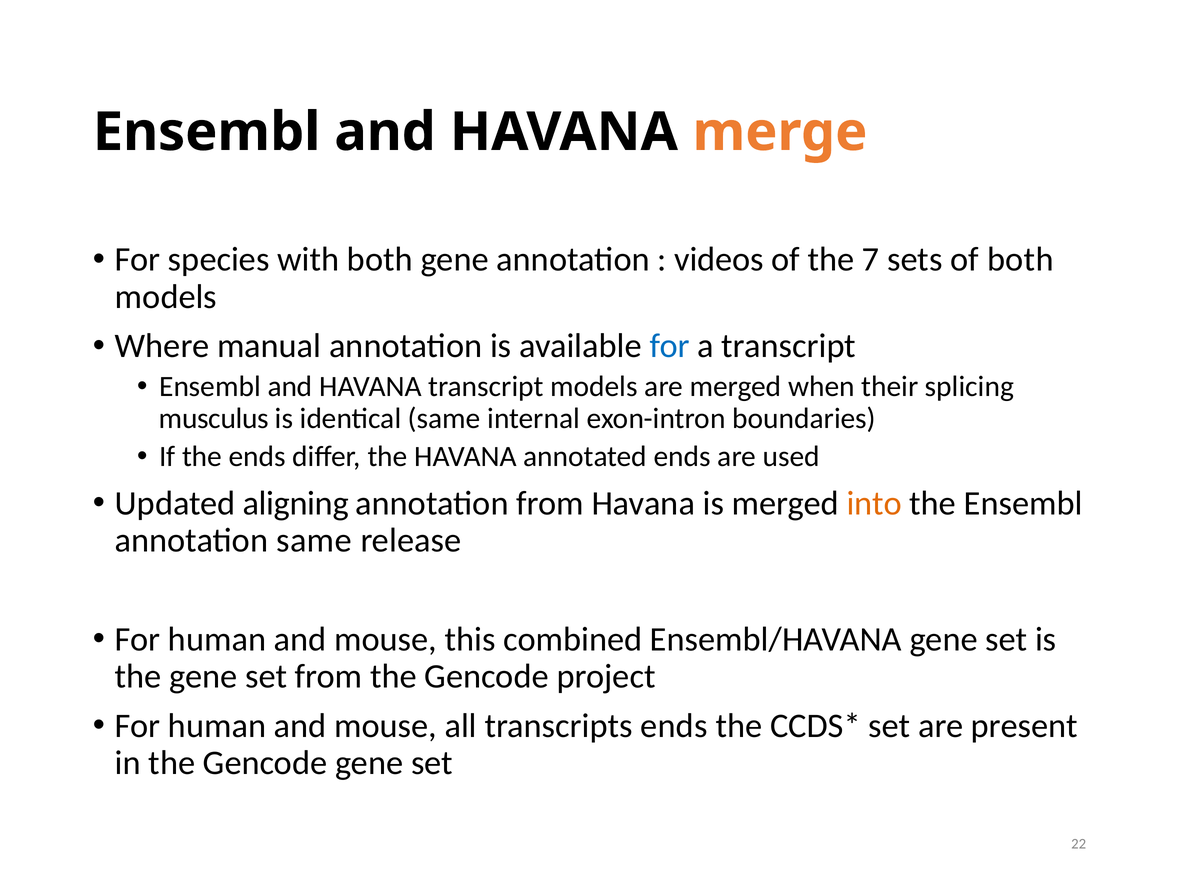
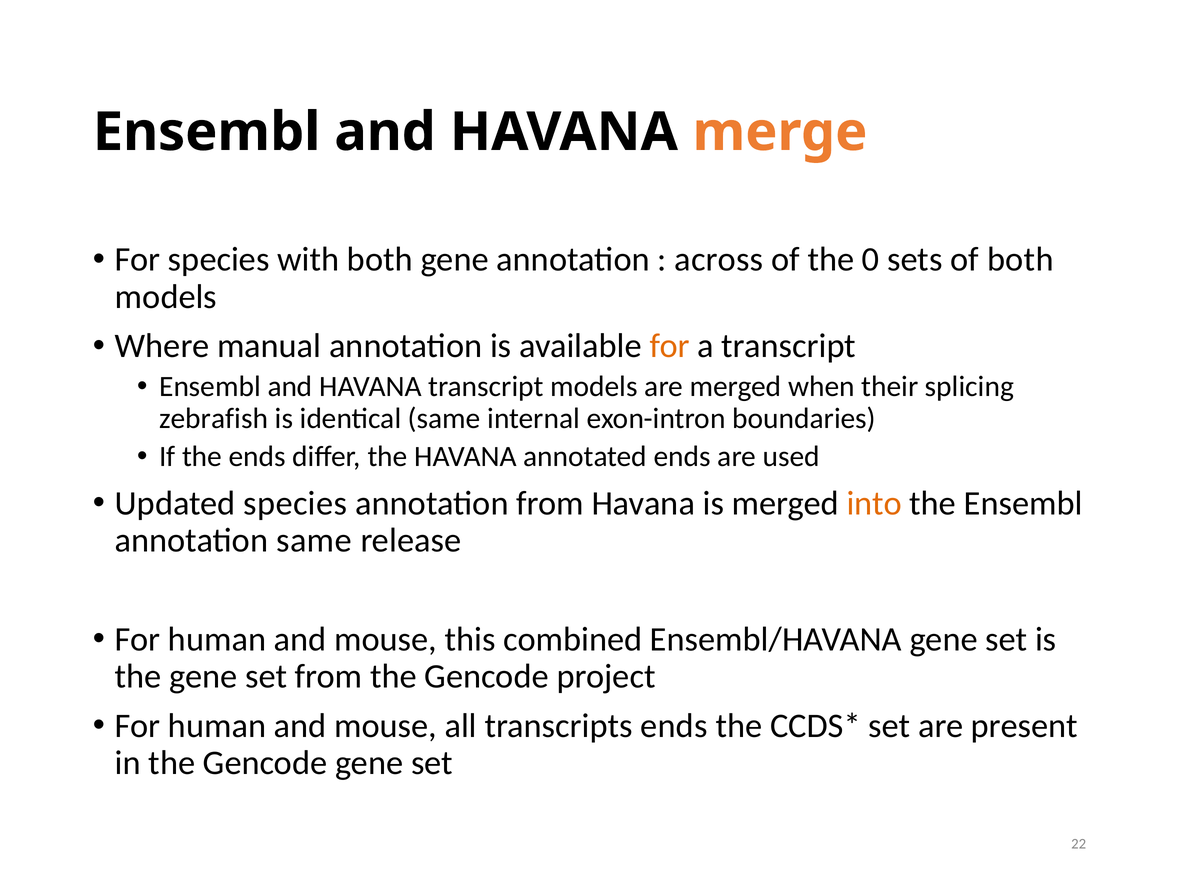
videos: videos -> across (719, 260)
7: 7 -> 0 (871, 260)
for colour: blue -> orange (670, 346)
musculus: musculus -> zebrafish (214, 419)
Updated aligning: aligning -> species (295, 503)
